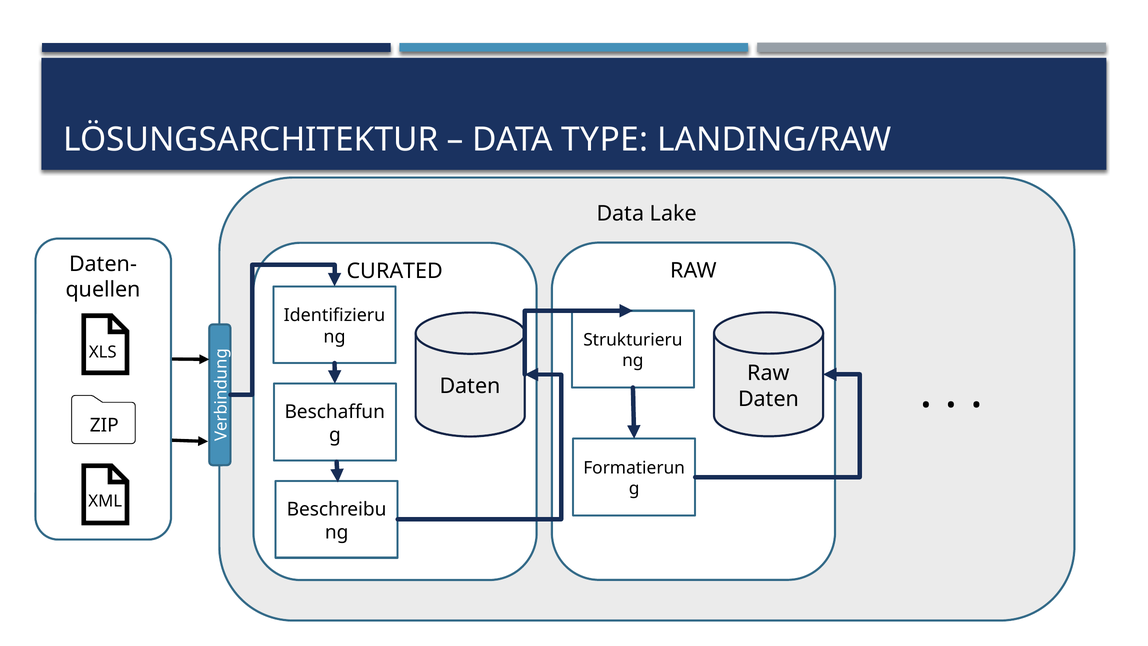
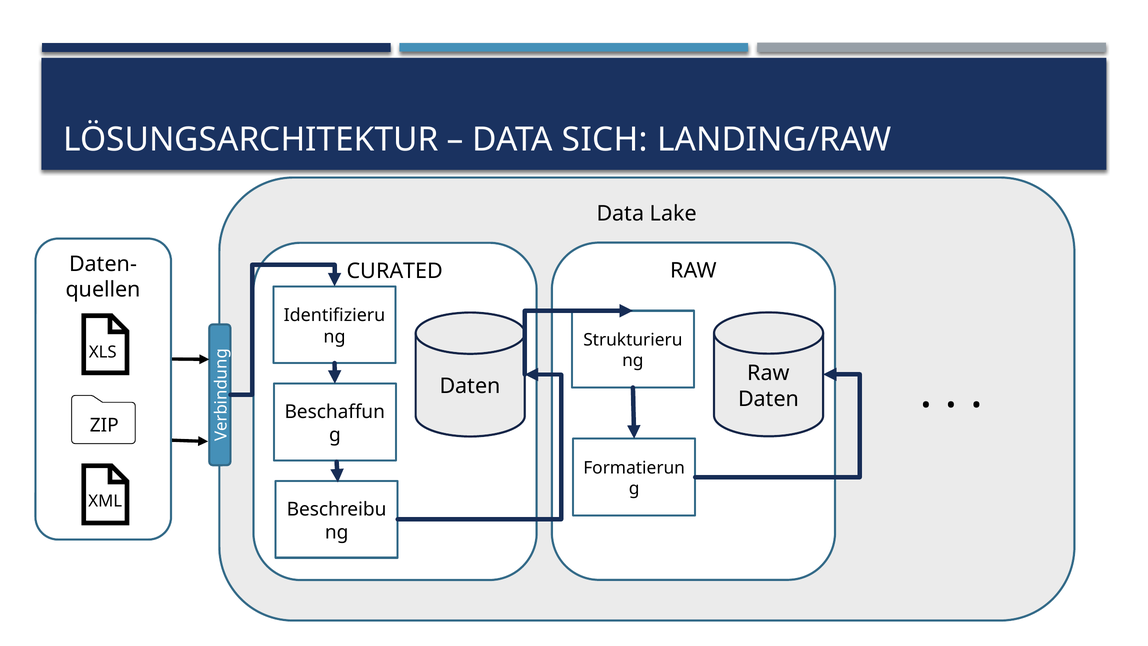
TYPE: TYPE -> SICH (605, 139)
